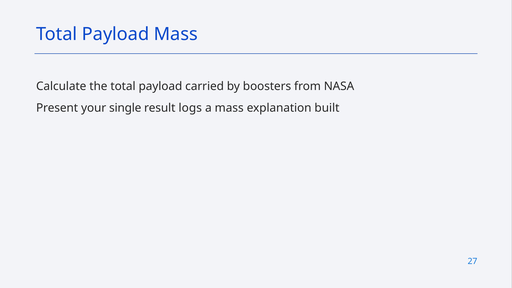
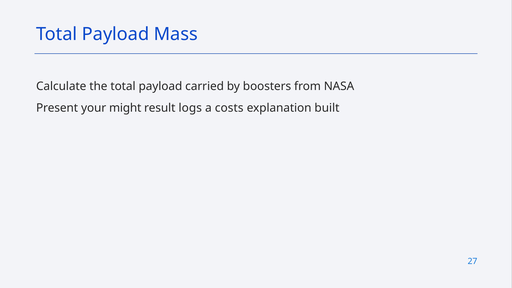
single: single -> might (125, 108)
a mass: mass -> costs (229, 108)
